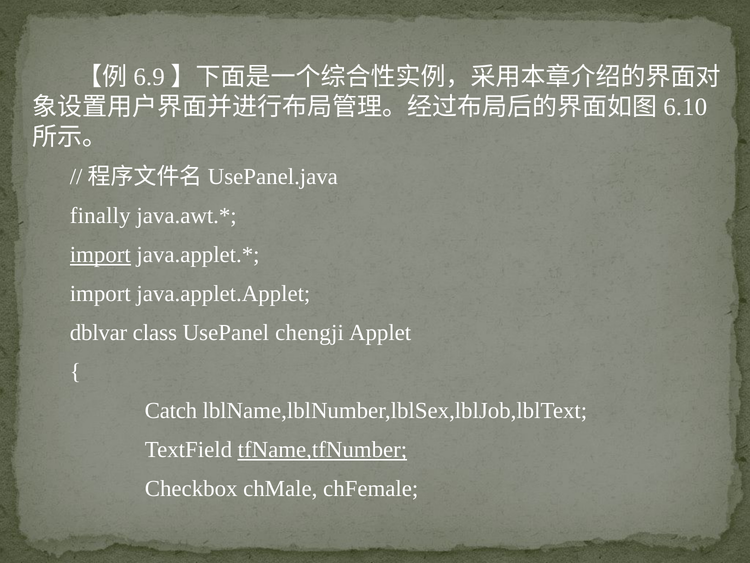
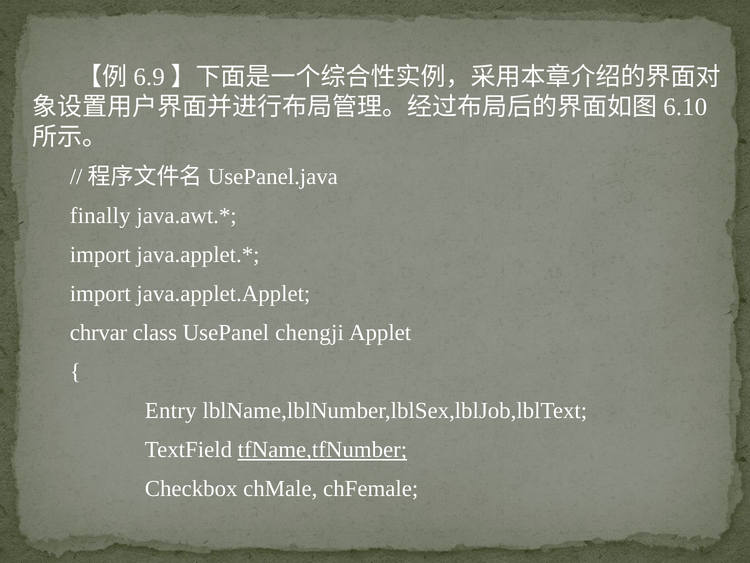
import underline: present -> none (100, 255)
dblvar: dblvar -> chrvar (99, 333)
Catch: Catch -> Entry (171, 410)
